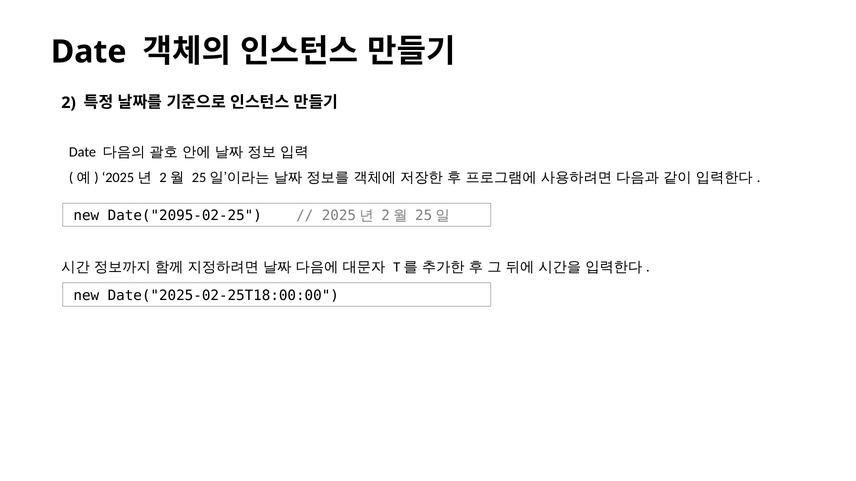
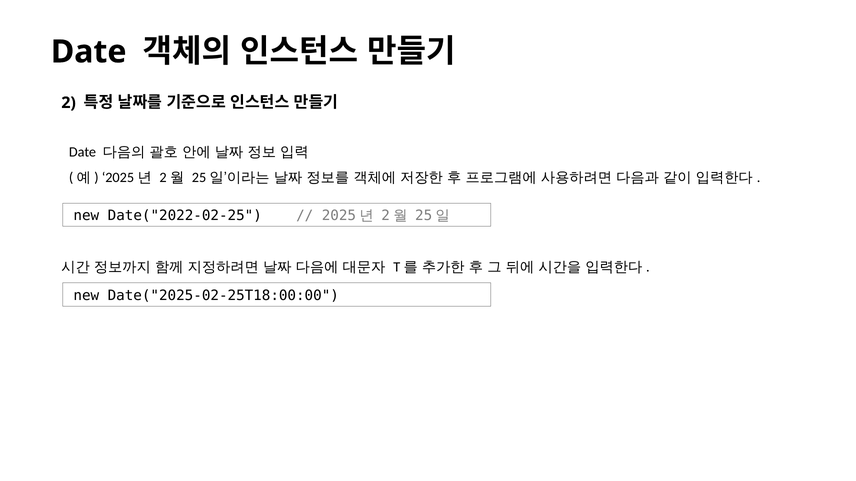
Date("2095-02-25: Date("2095-02-25 -> Date("2022-02-25 (185, 216)
